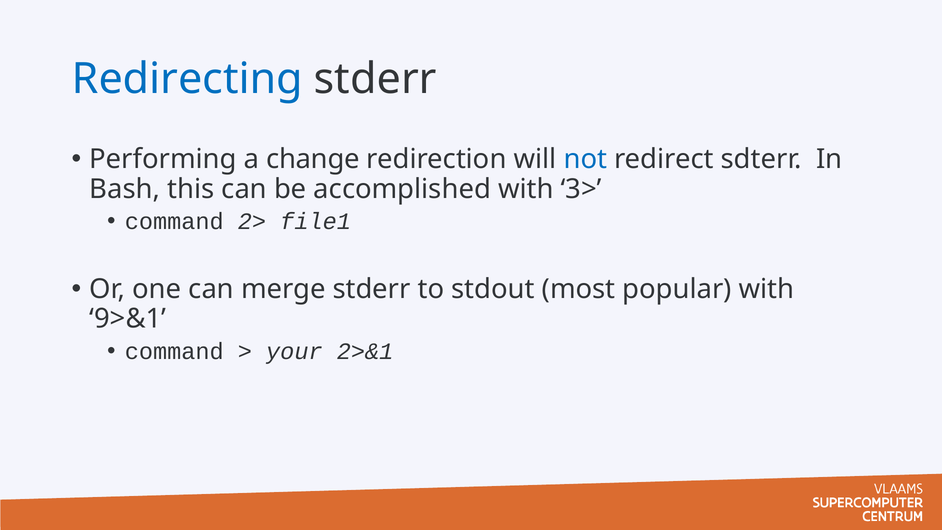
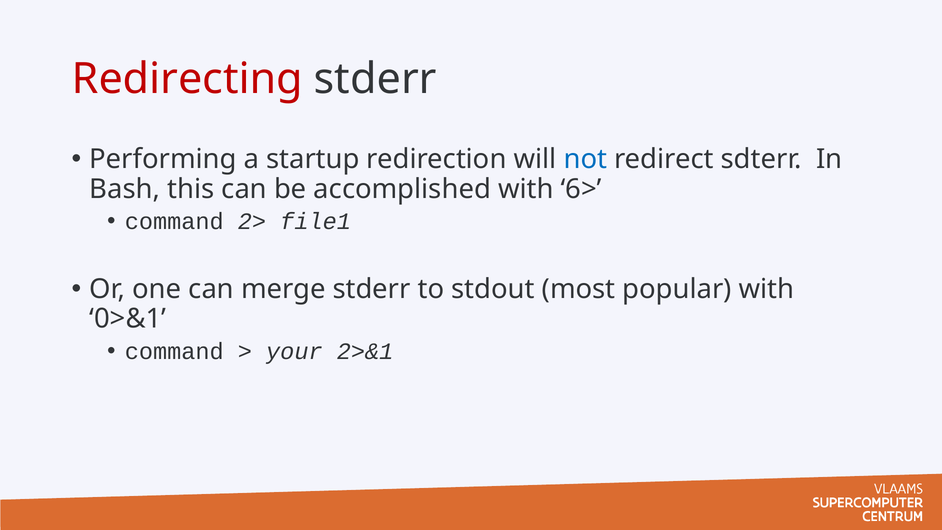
Redirecting colour: blue -> red (187, 79)
change: change -> startup (313, 159)
3>: 3> -> 6> (581, 189)
9>&1: 9>&1 -> 0>&1 (128, 319)
